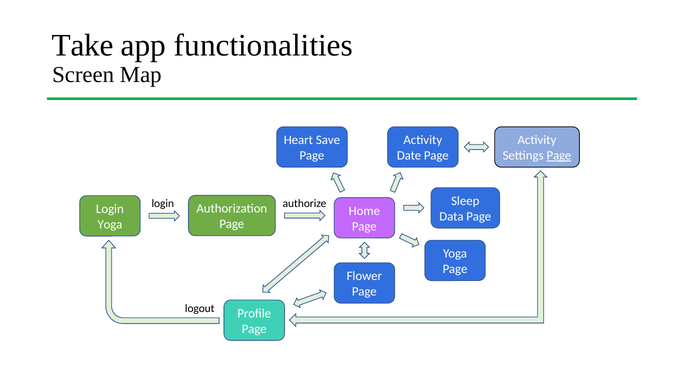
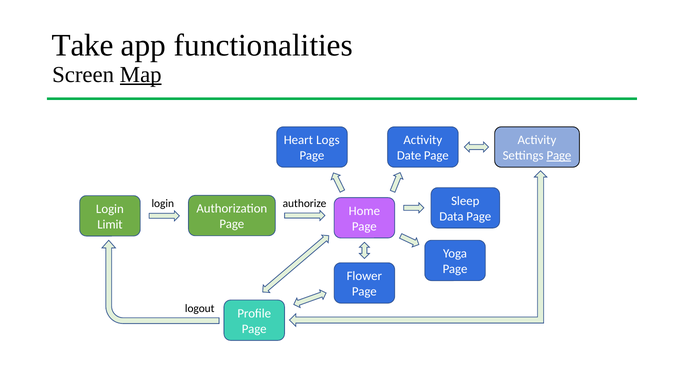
Map underline: none -> present (141, 74)
Save: Save -> Logs (328, 140)
Yoga: Yoga -> Limit (110, 224)
